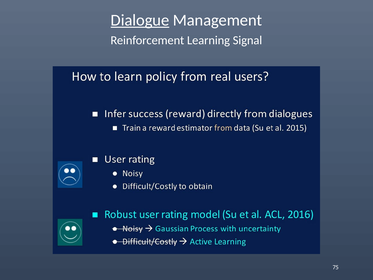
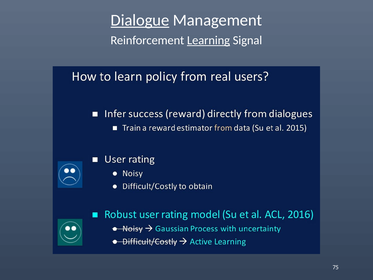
Learning underline: none -> present (208, 40)
